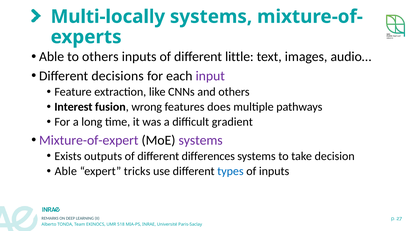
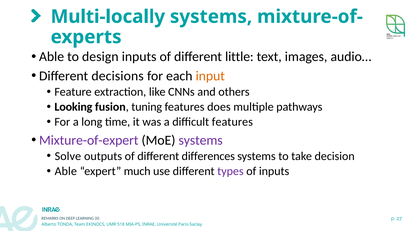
to others: others -> design (100, 57)
input colour: purple -> orange (210, 76)
Interest: Interest -> Looking (73, 107)
wrong: wrong -> tuning (147, 107)
difficult gradient: gradient -> features (232, 122)
Exists: Exists -> Solve (68, 156)
tricks: tricks -> much (137, 171)
types colour: blue -> purple (230, 171)
